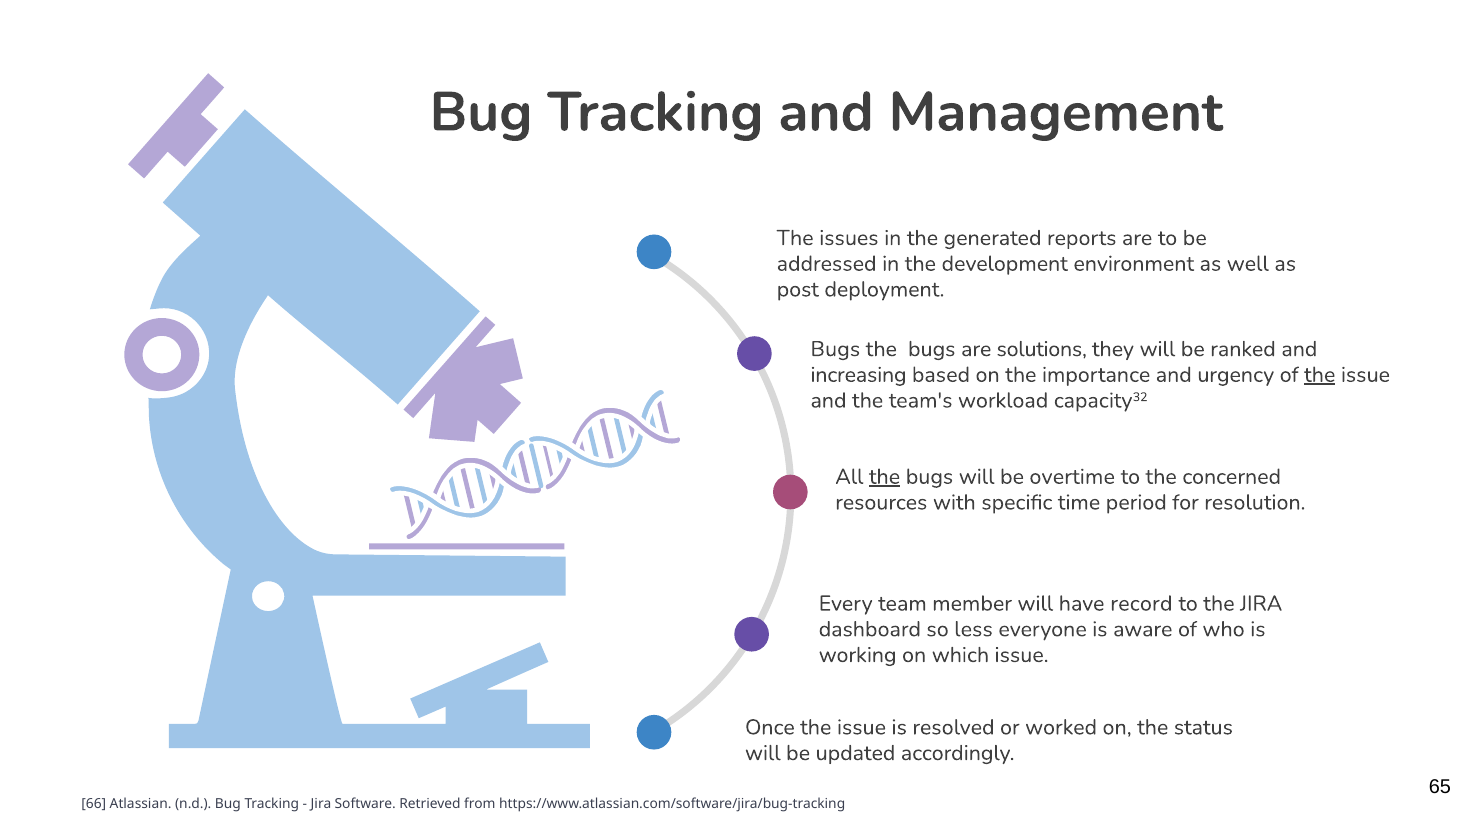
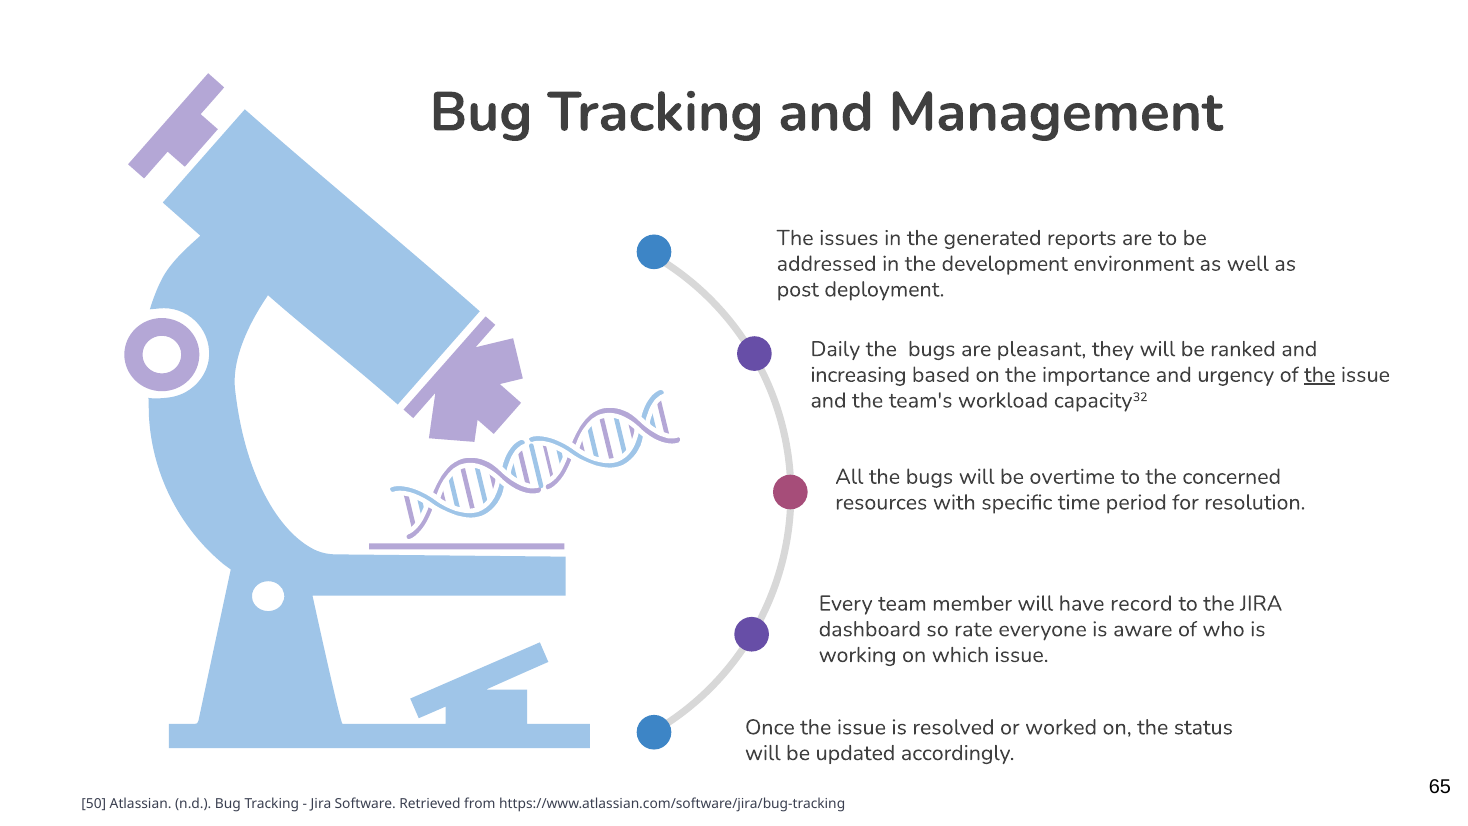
Bugs: Bugs -> Daily (835, 349)
solutions: solutions -> pleasant (1042, 349)
the underline: present -> none (885, 477)
less: less -> rate (973, 629)
66: 66 -> 50 (94, 804)
